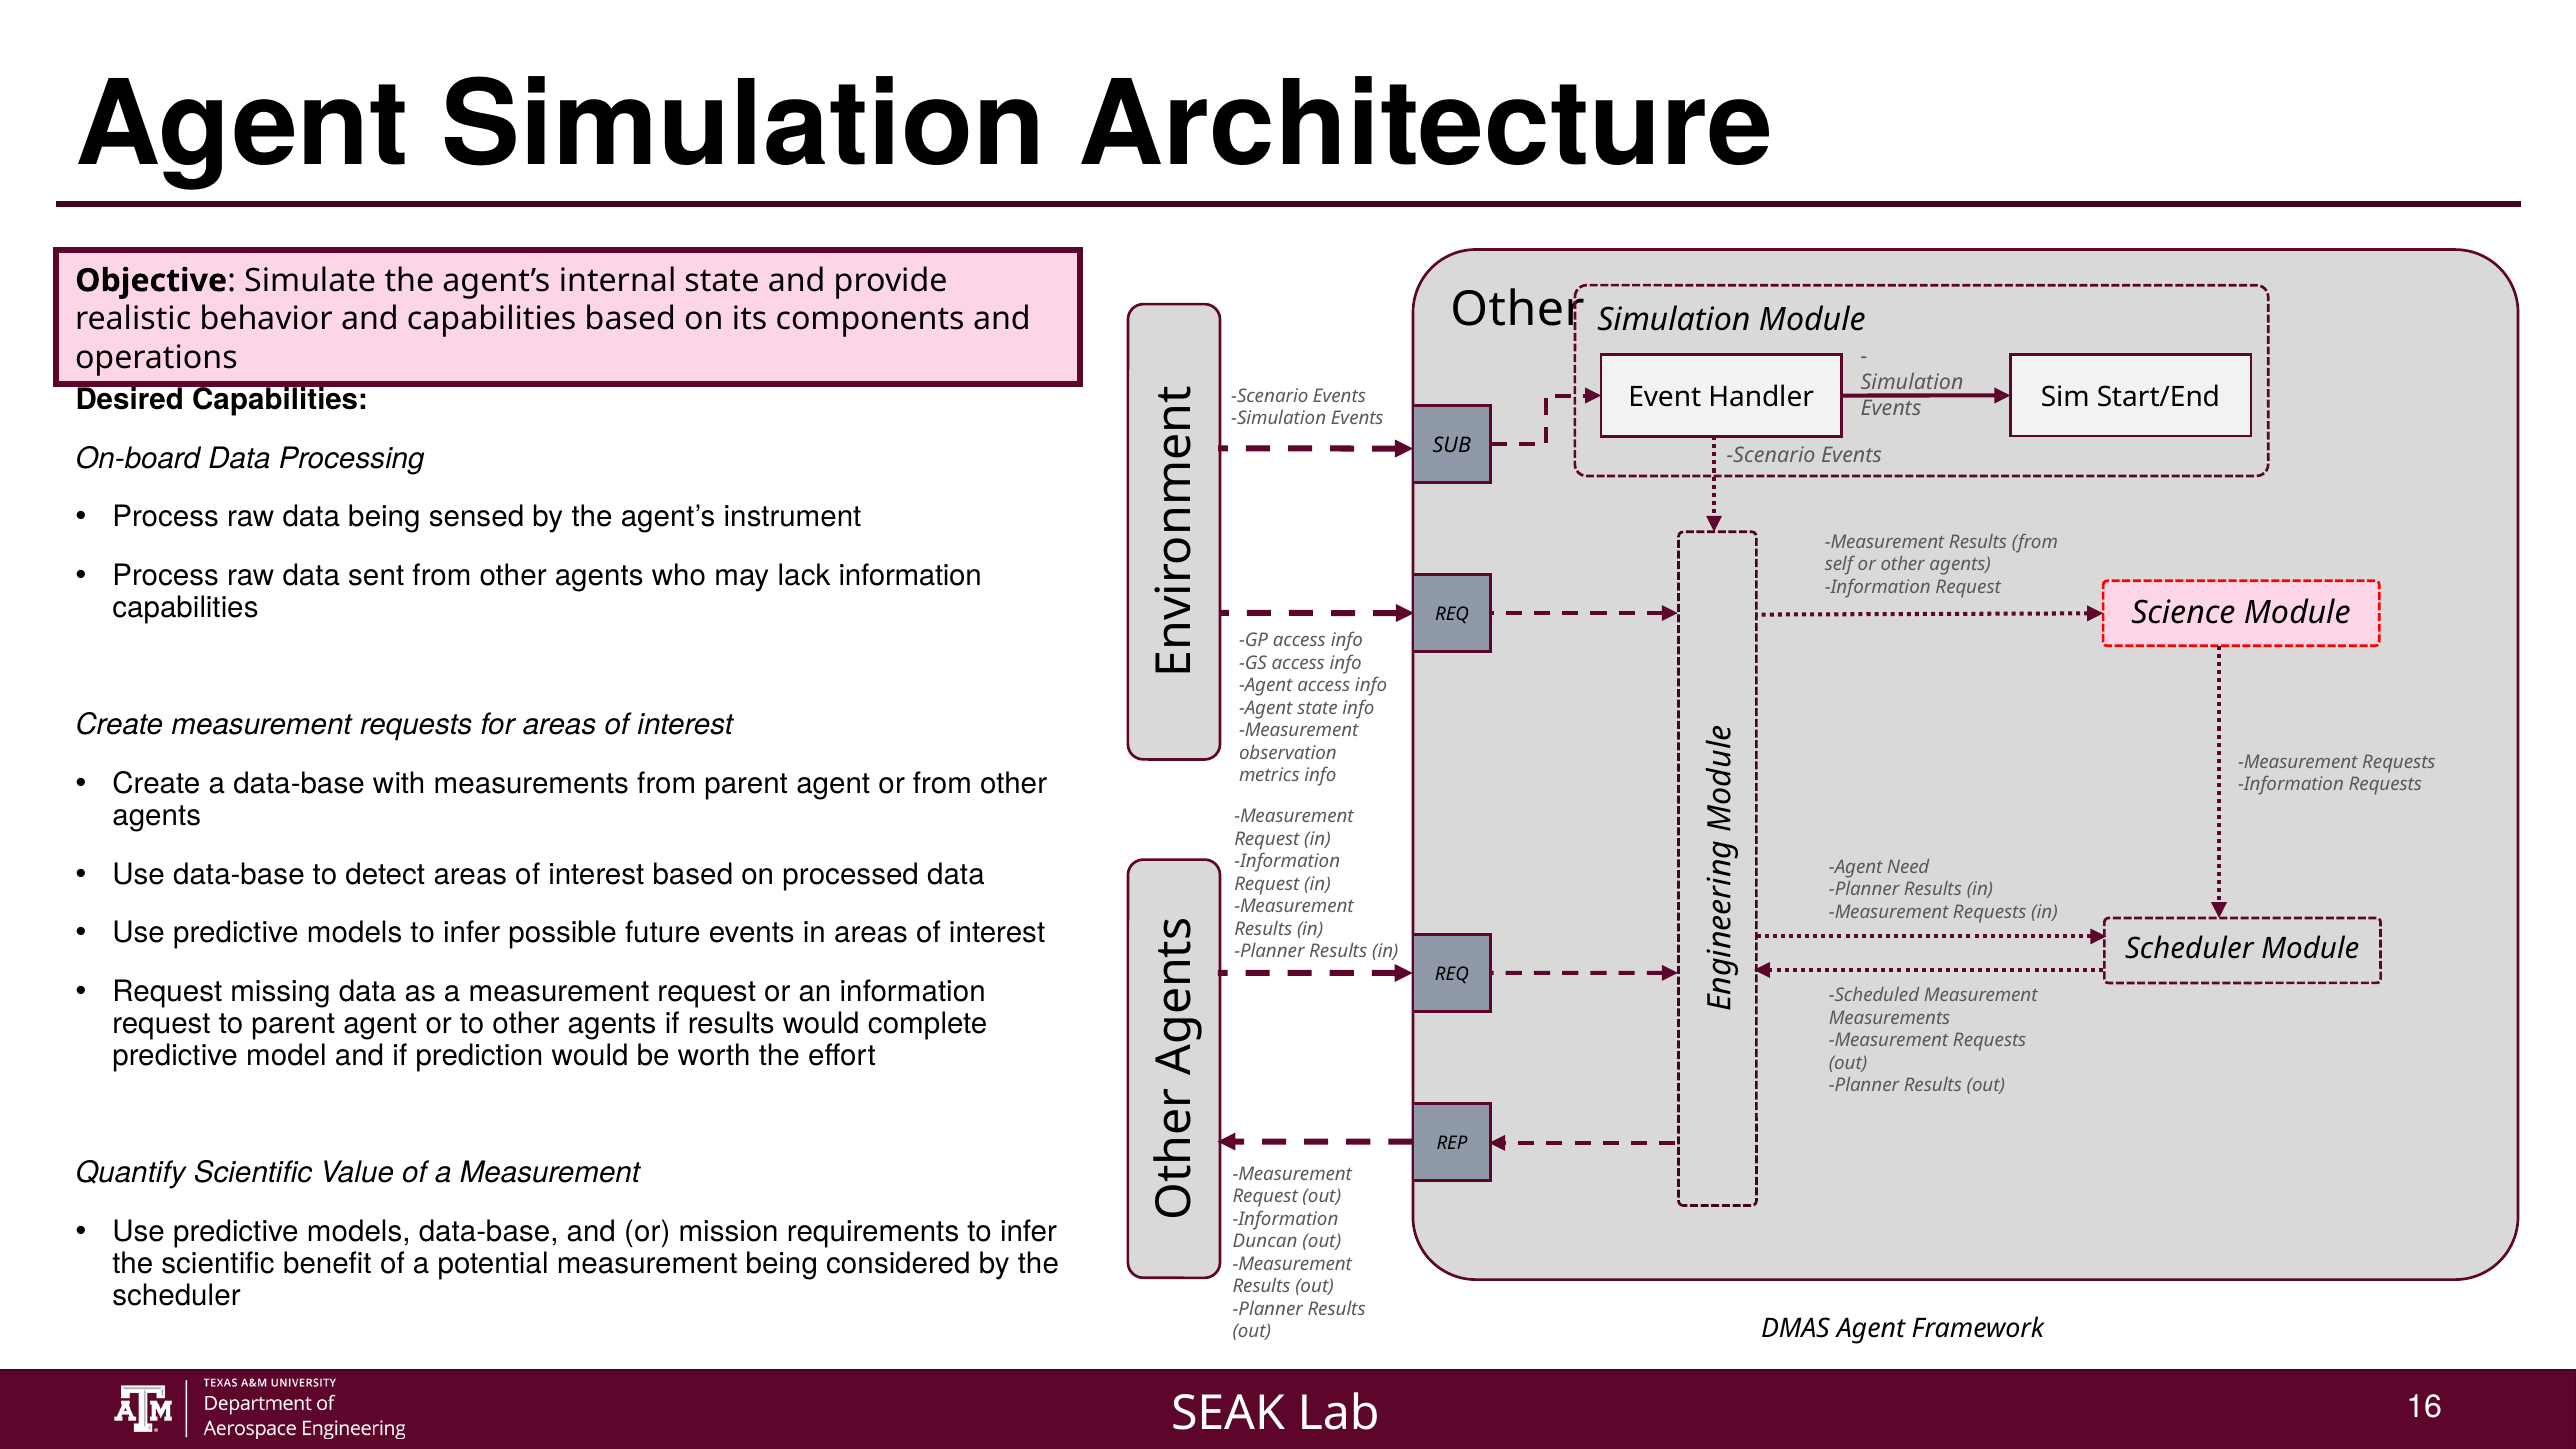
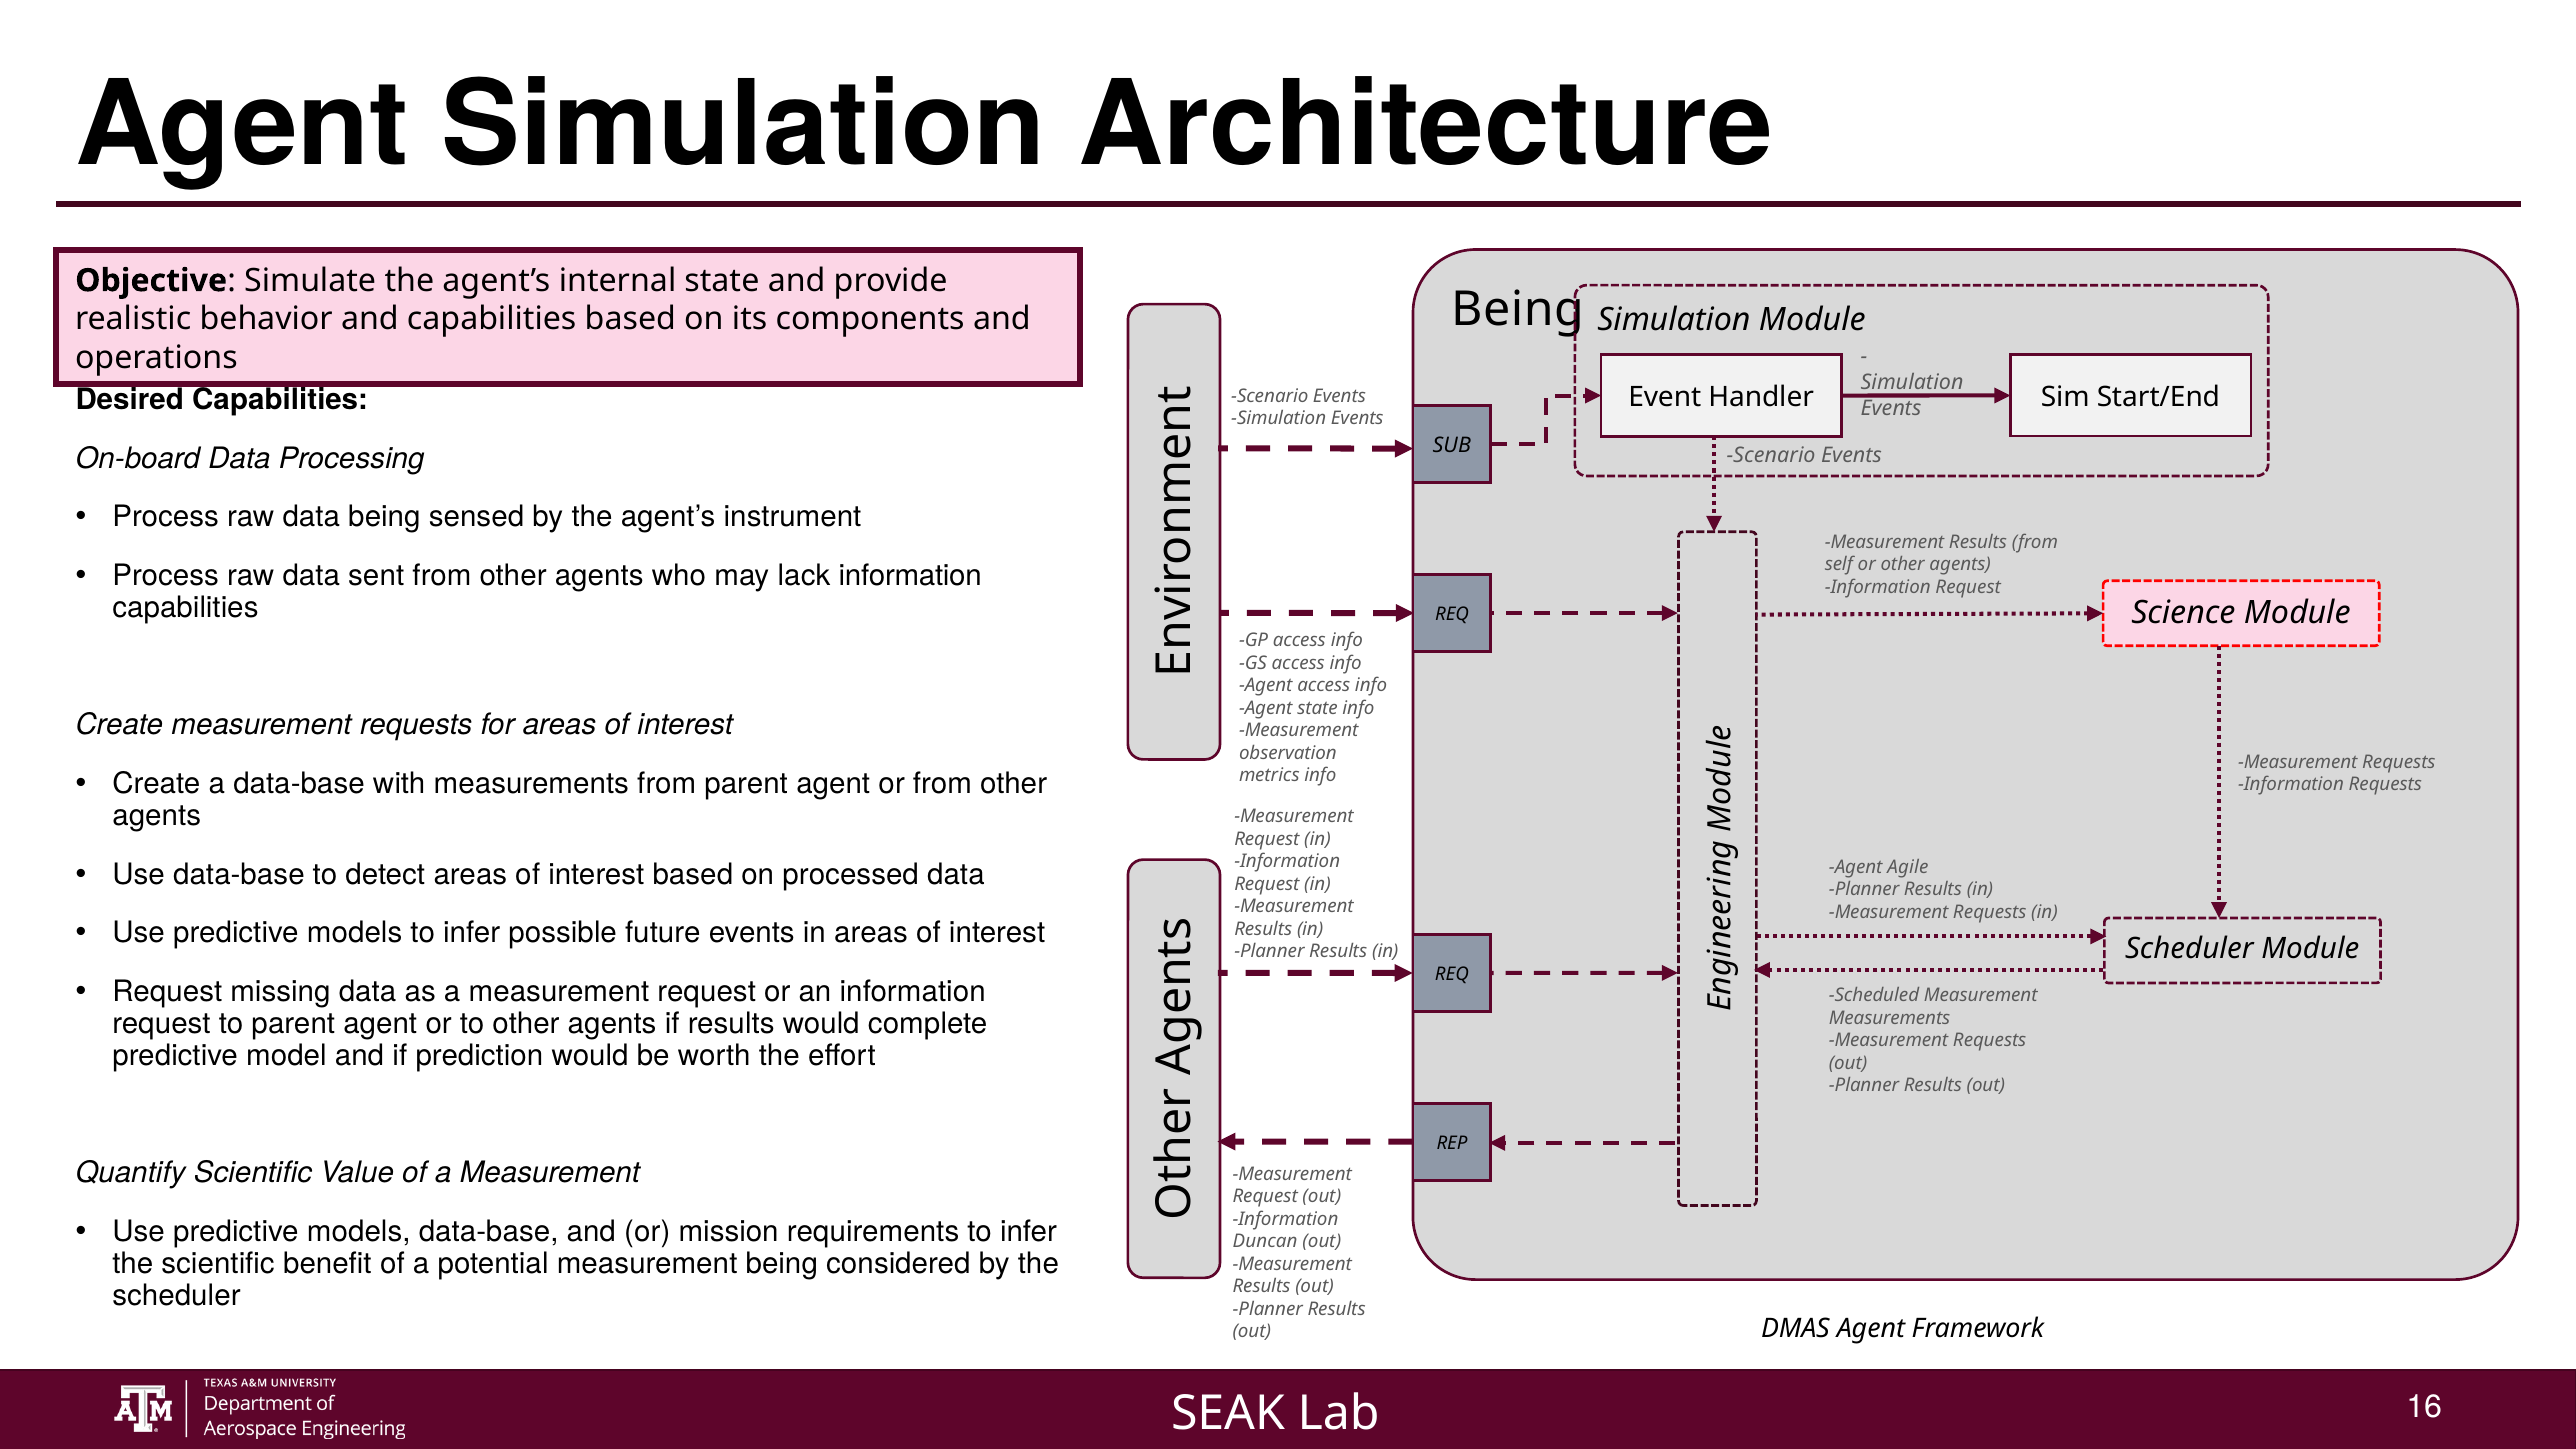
Other: Other -> Being (1518, 310)
Need: Need -> Agile (1908, 867)
